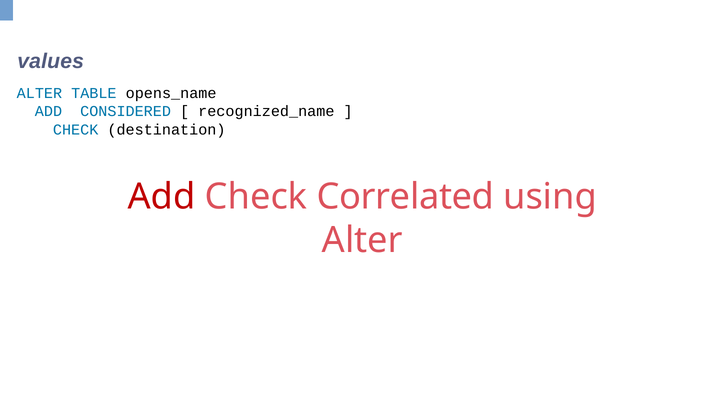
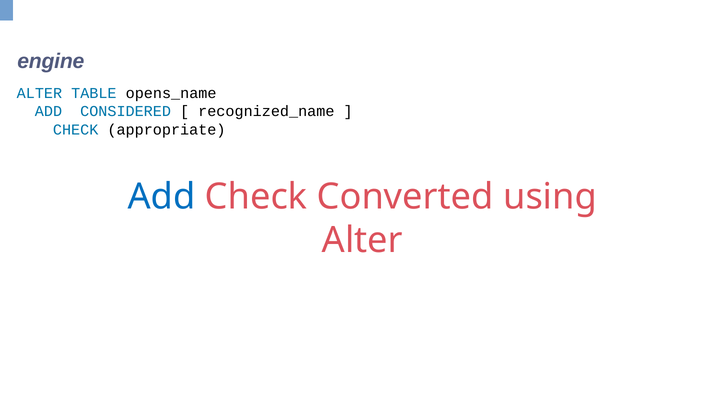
values: values -> engine (51, 61)
destination: destination -> appropriate (166, 130)
Add colour: red -> blue (162, 197)
Correlated: Correlated -> Converted (405, 197)
